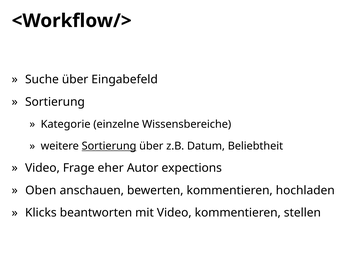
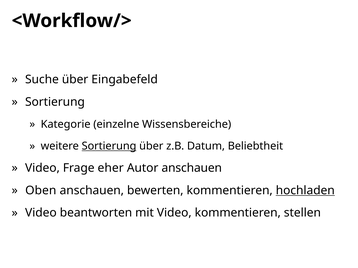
Autor expections: expections -> anschauen (192, 168)
hochladen underline: none -> present (305, 191)
Klicks: Klicks -> Video (41, 213)
